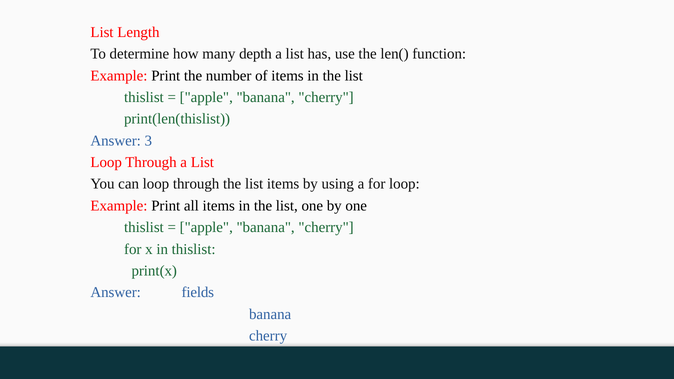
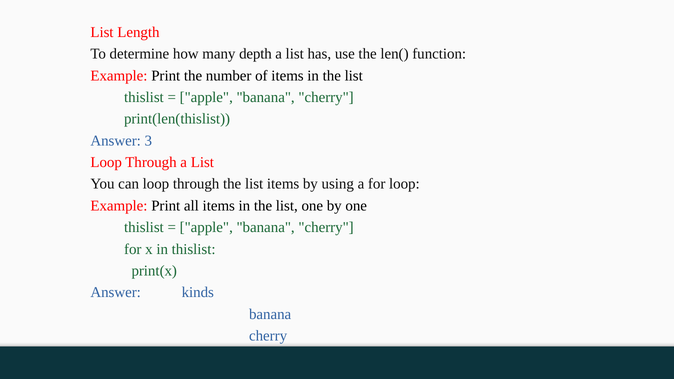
fields: fields -> kinds (198, 293)
